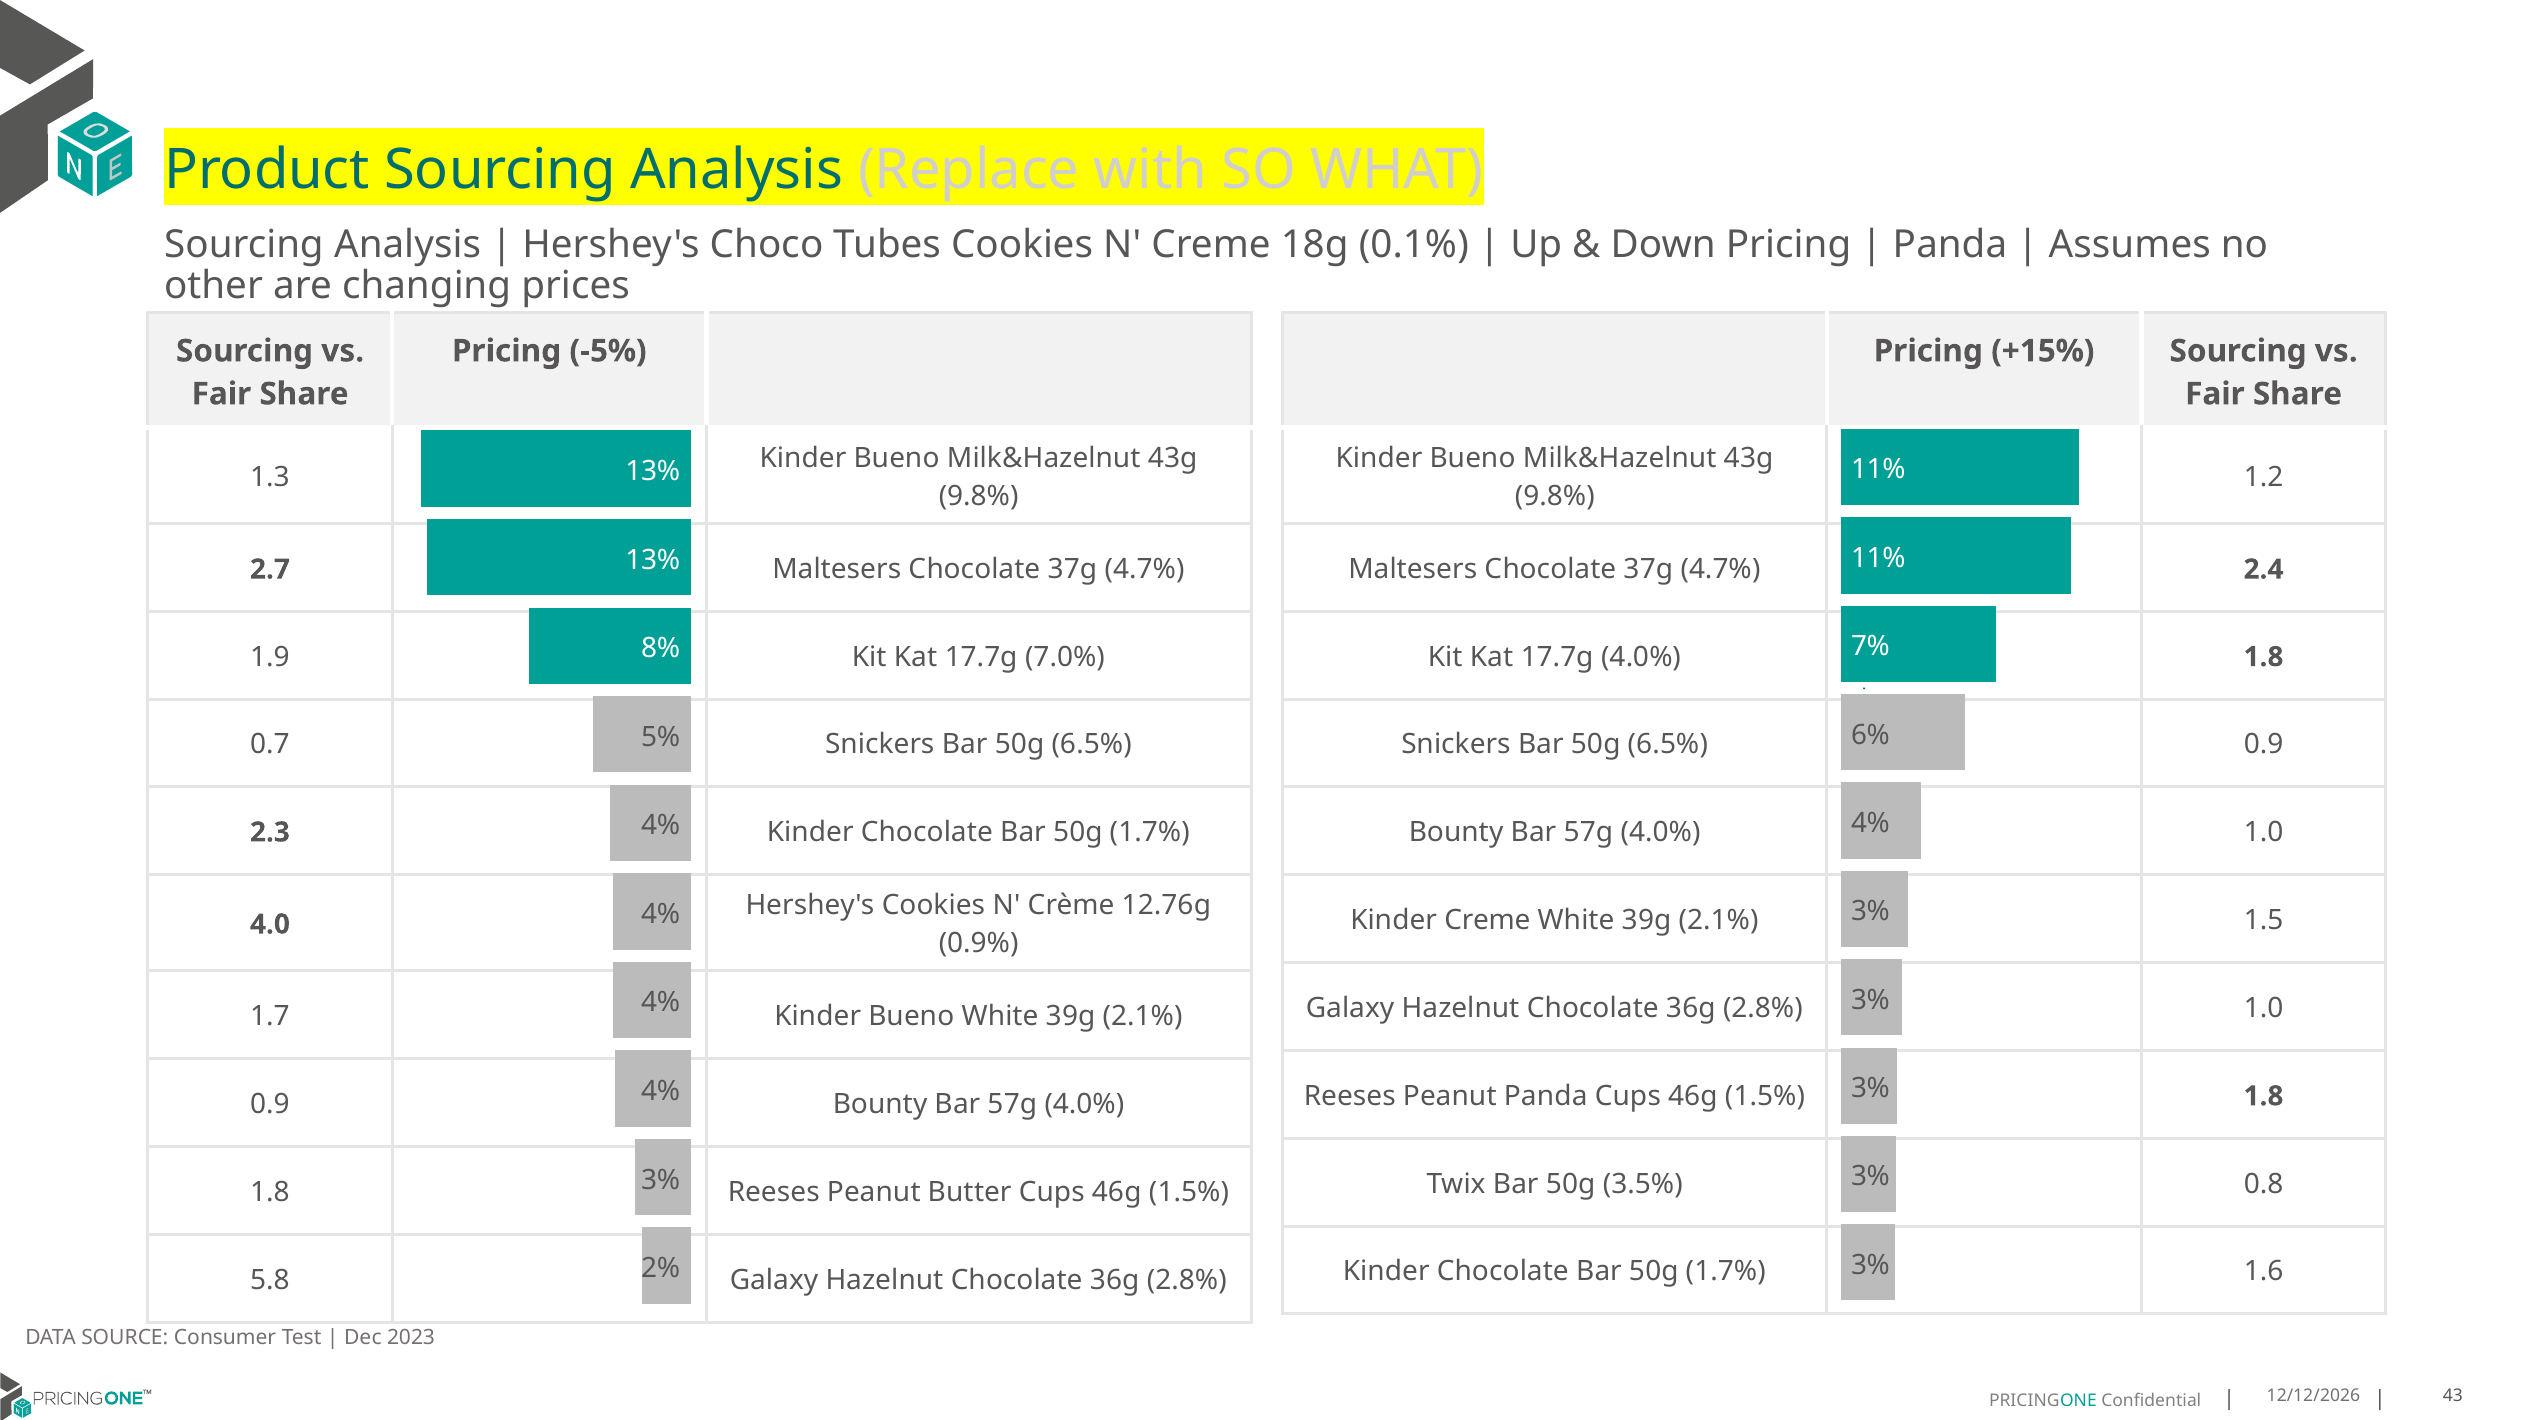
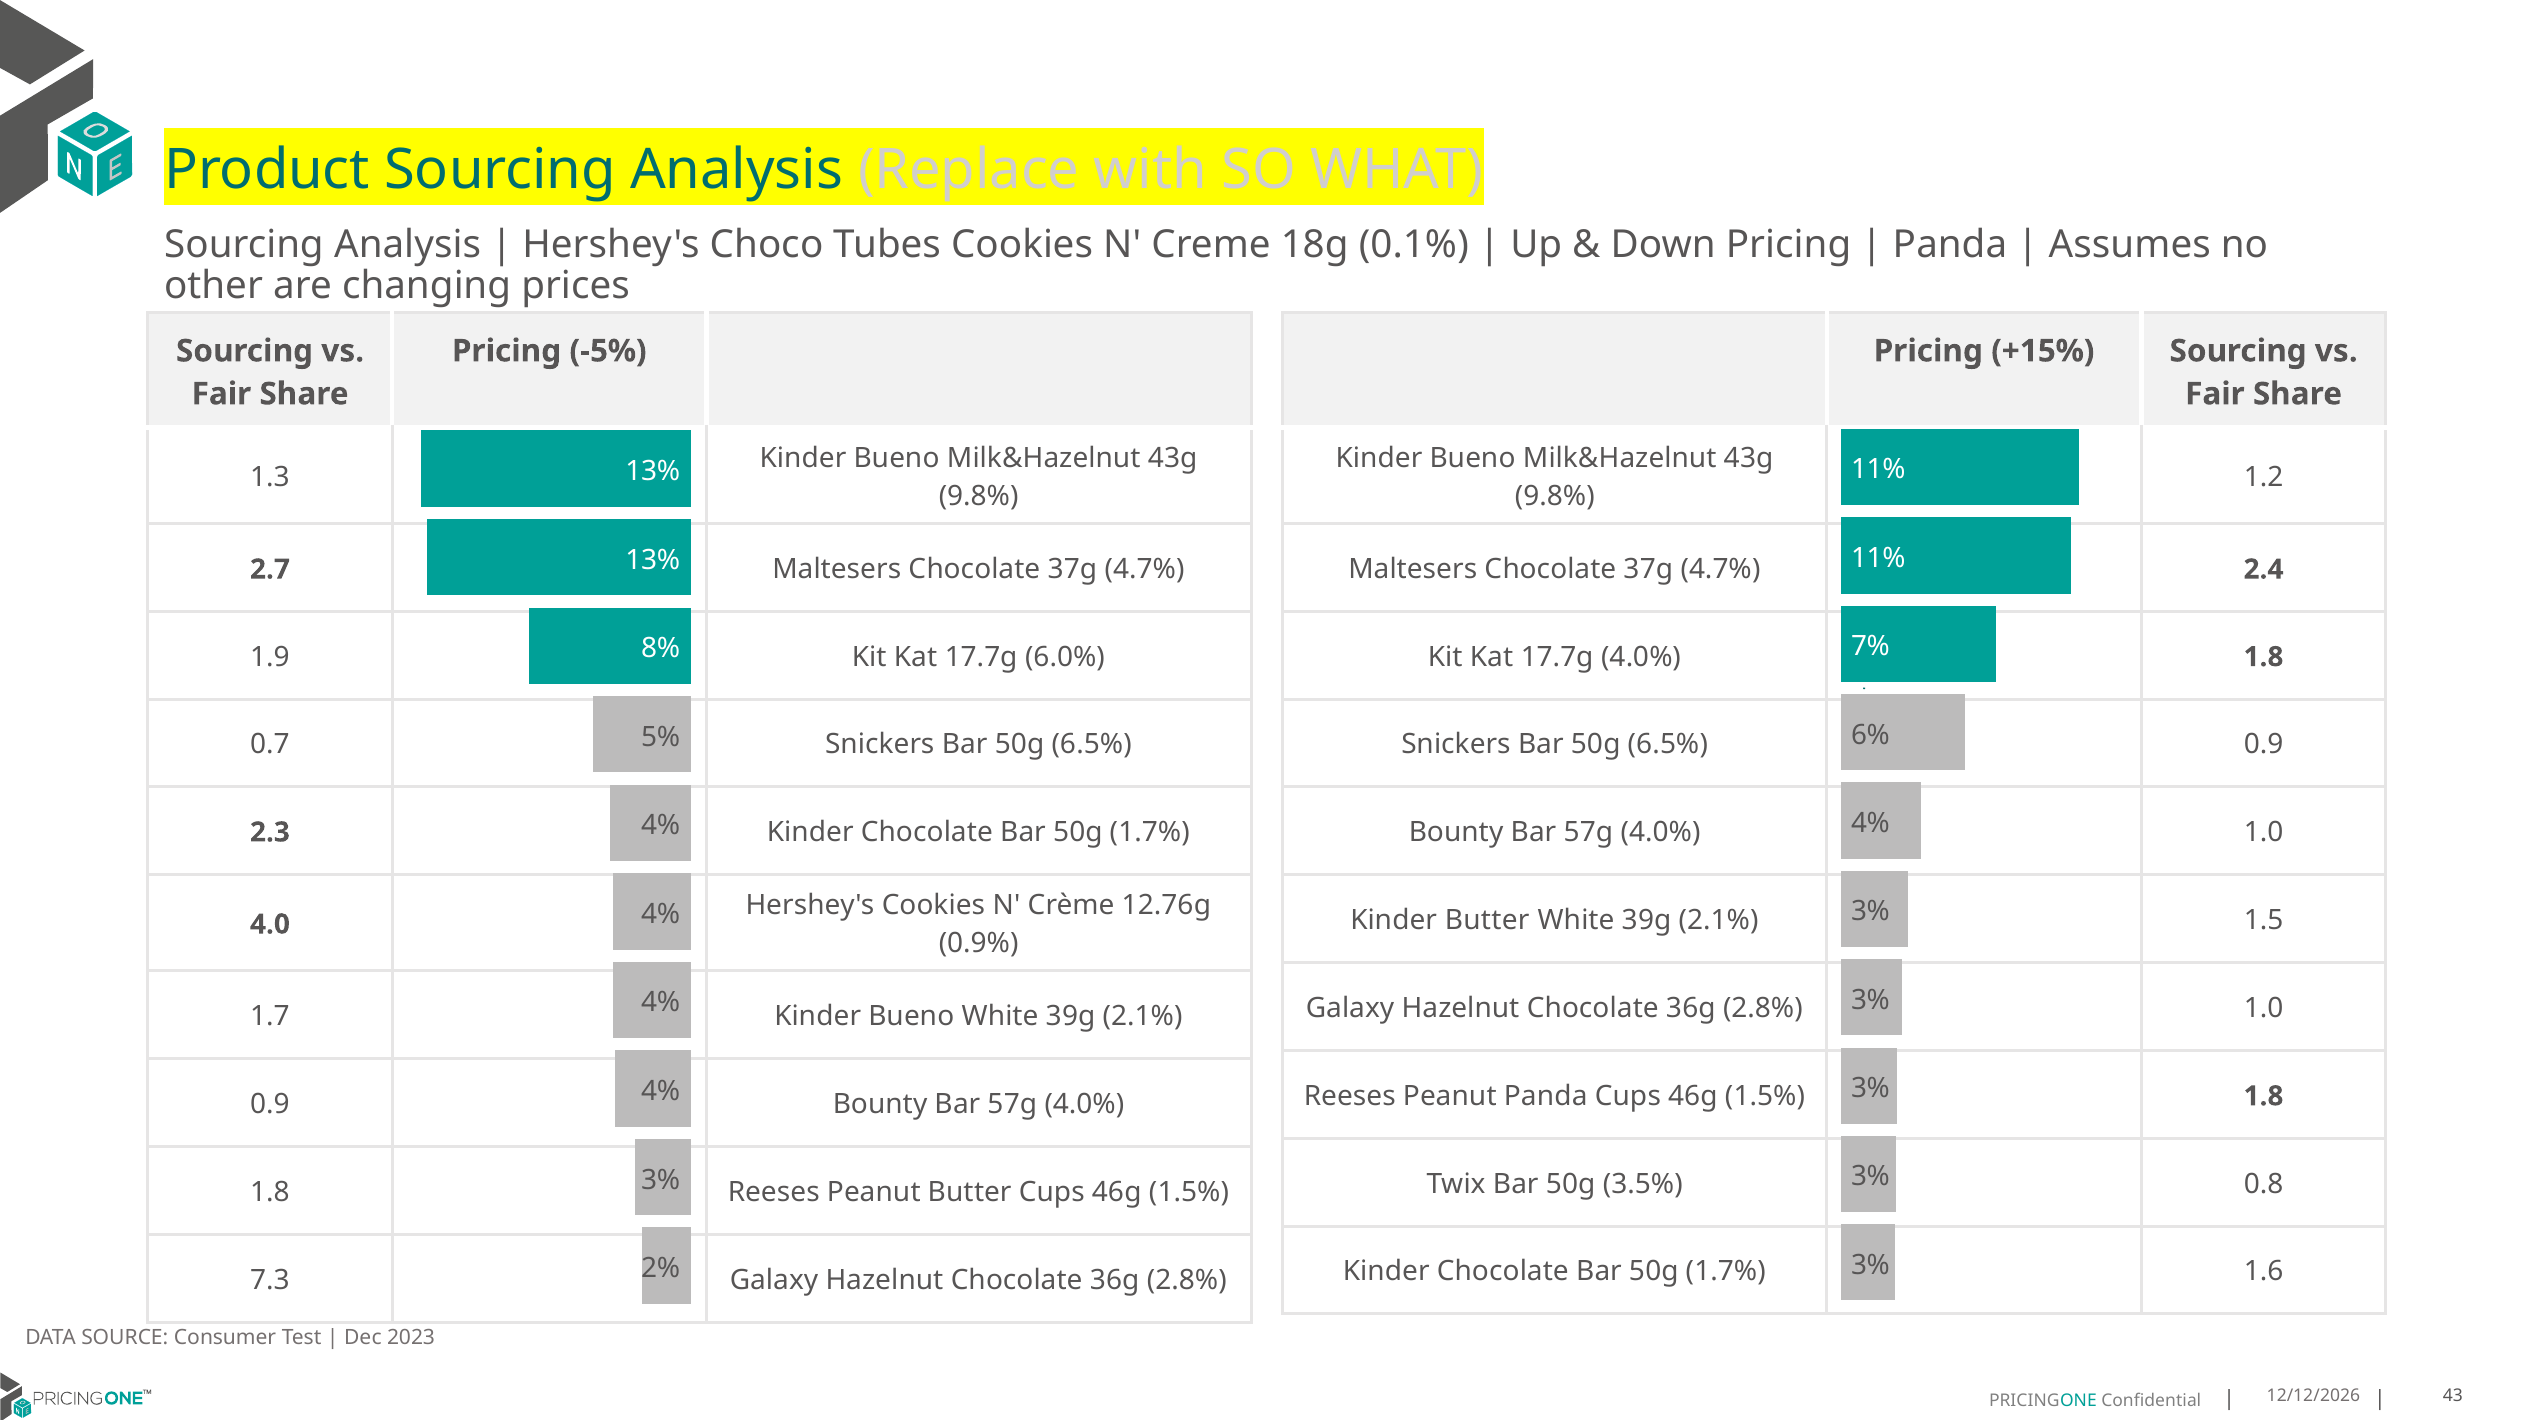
7.0%: 7.0% -> 6.0% (1065, 657)
Kinder Creme: Creme -> Butter (1487, 920)
5.8: 5.8 -> 7.3 (270, 1280)
